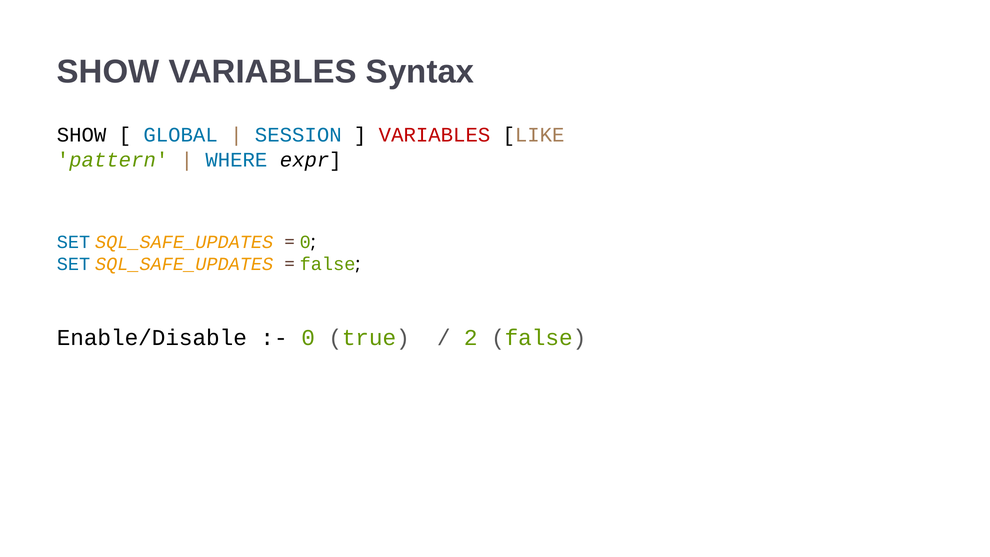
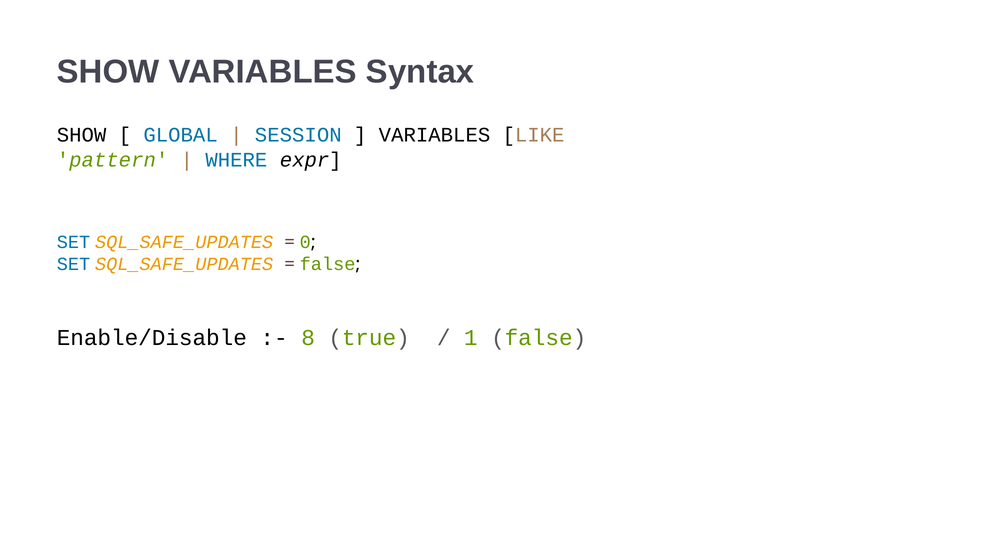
VARIABLES colour: red -> black (435, 135)
0: 0 -> 8 (308, 338)
2: 2 -> 1 (471, 338)
